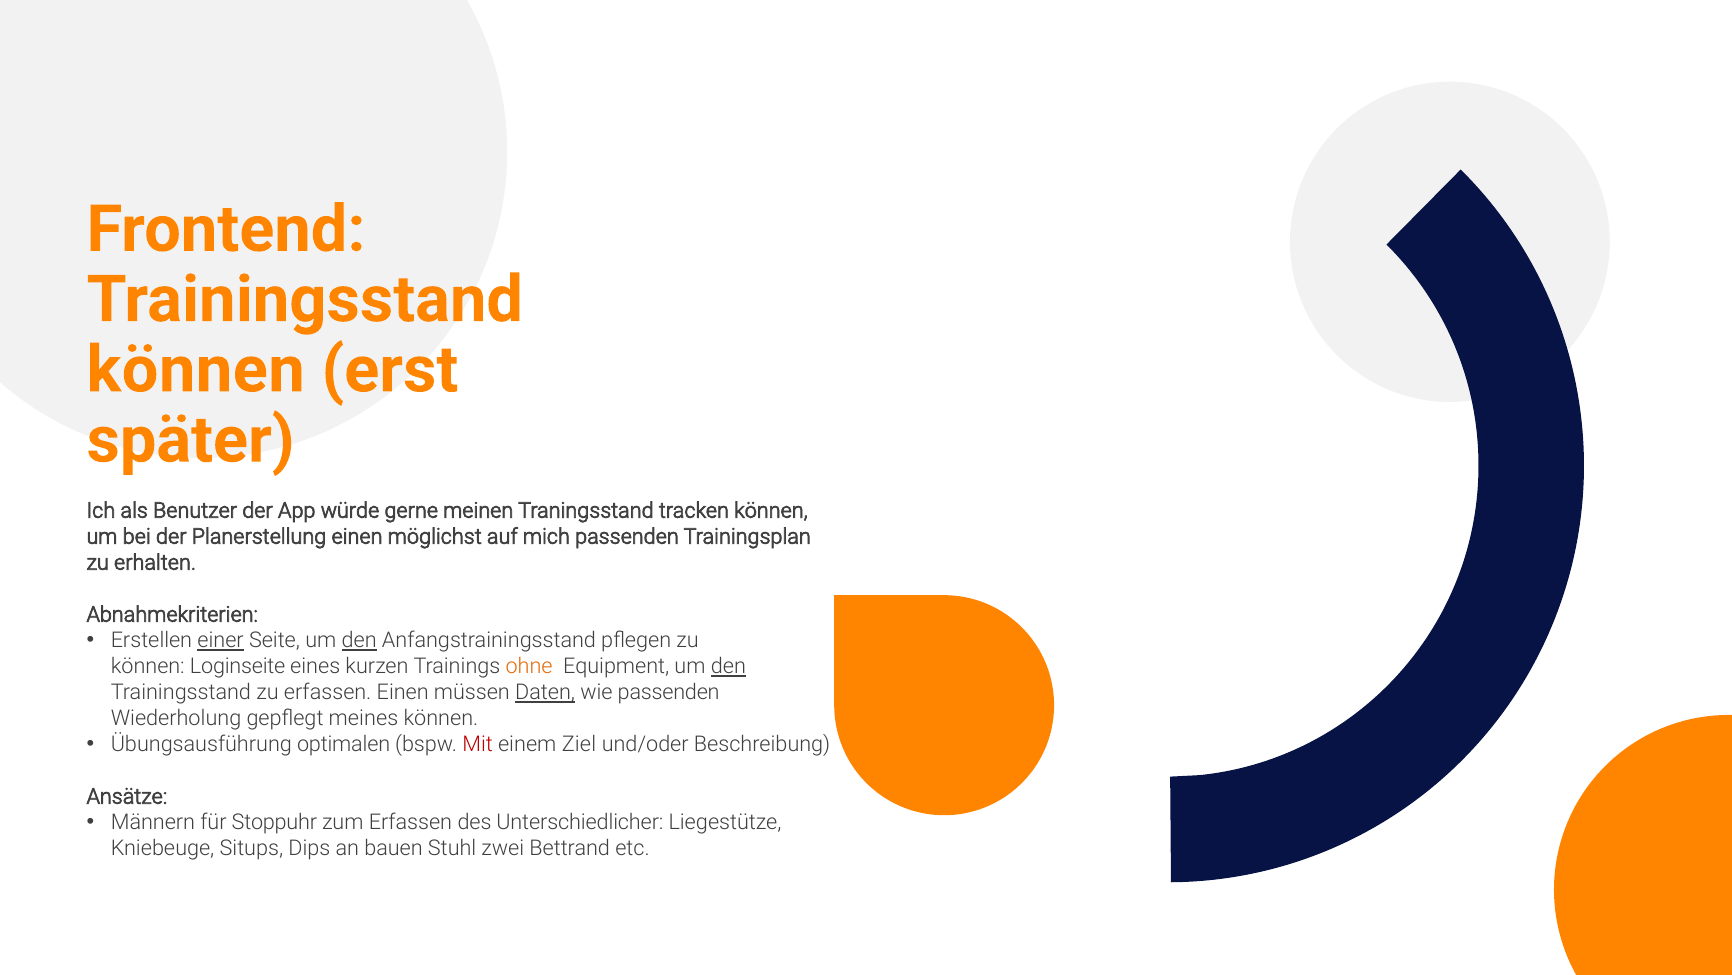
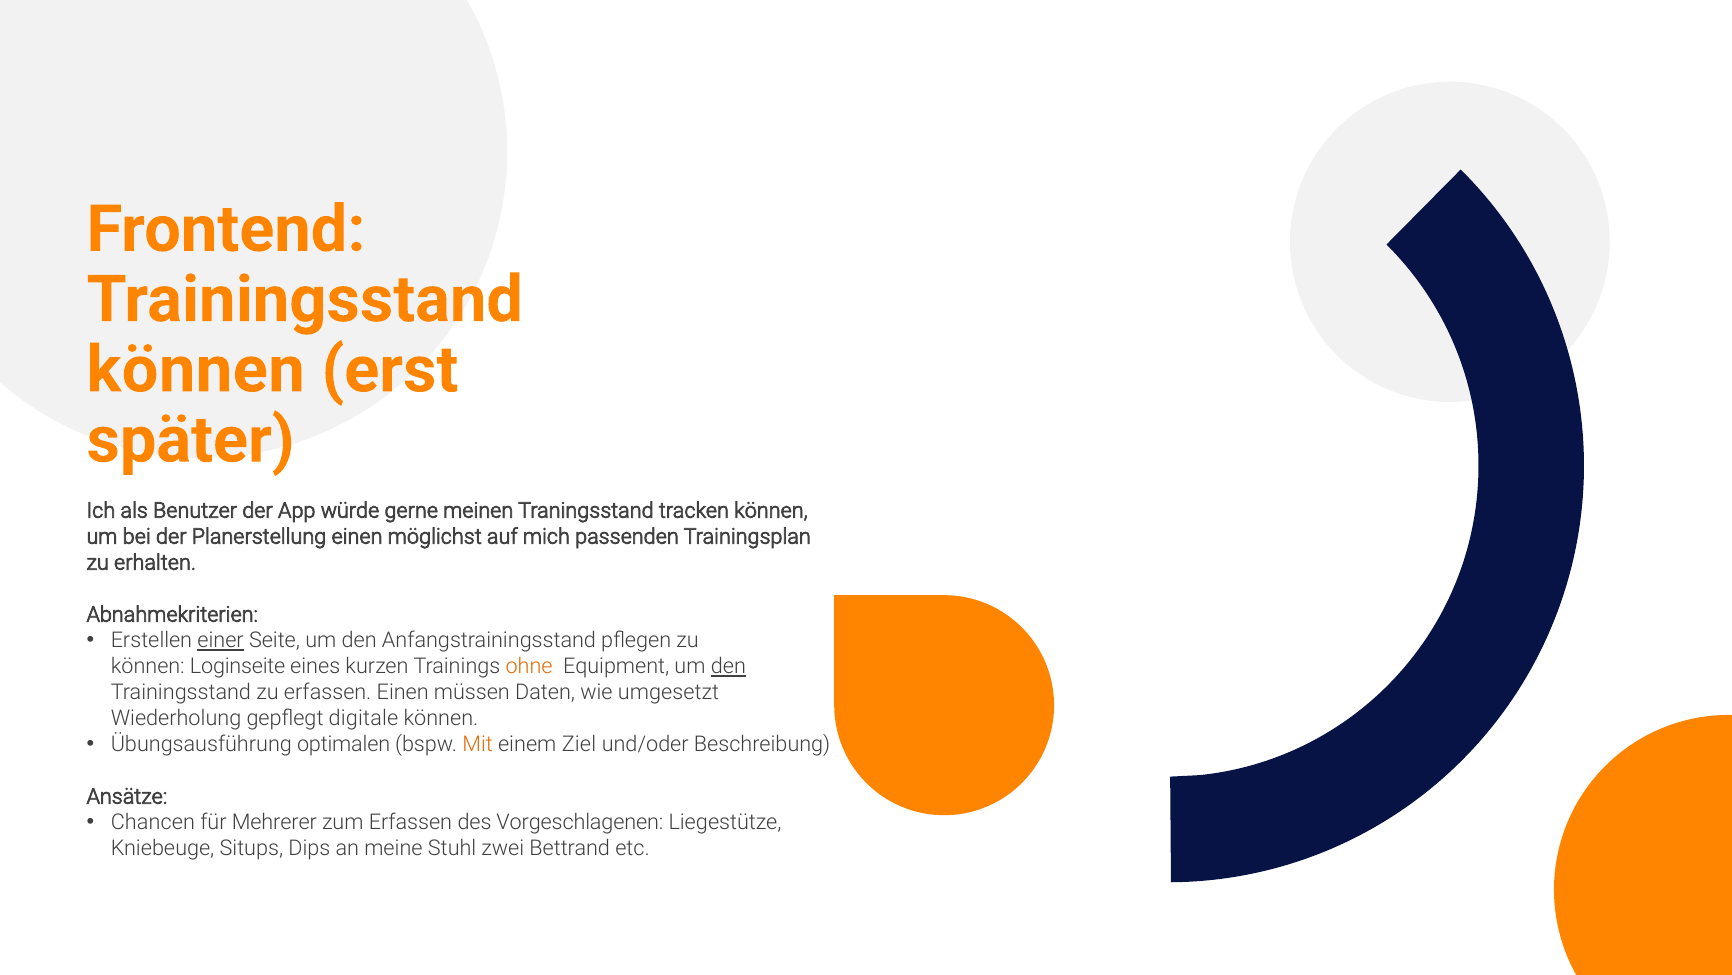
den underline: present -> none (359, 640)
Daten underline: present -> none (545, 692)
wie passenden: passenden -> umgesetzt (669, 692)
meines: meines -> digitale (363, 718)
Mit colour: red -> orange (478, 744)
Männern: Männern -> Chancen (153, 822)
Stoppuhr: Stoppuhr -> Mehrerer (274, 822)
Unterschiedlicher: Unterschiedlicher -> Vorgeschlagenen (580, 822)
bauen: bauen -> meine (393, 848)
